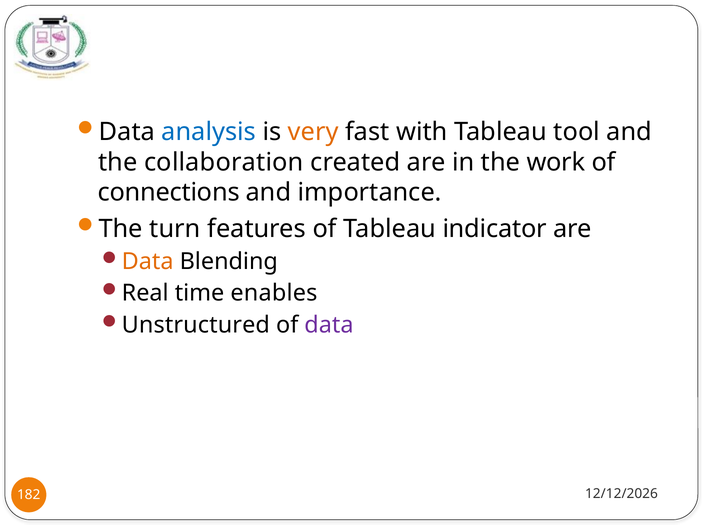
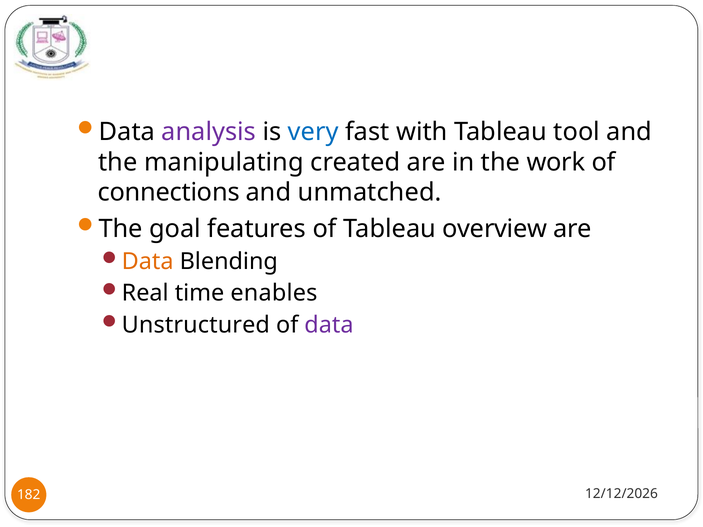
analysis colour: blue -> purple (209, 132)
very colour: orange -> blue (313, 132)
collaboration: collaboration -> manipulating (224, 162)
importance: importance -> unmatched (370, 193)
turn: turn -> goal (175, 229)
indicator: indicator -> overview (495, 229)
